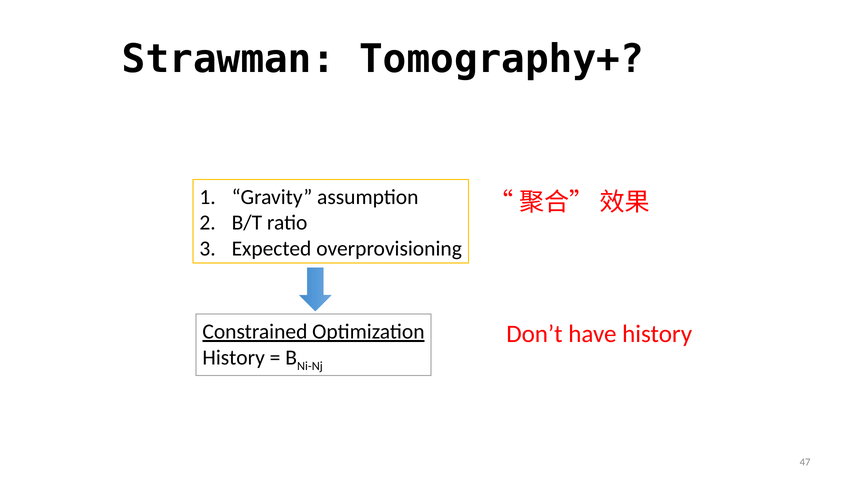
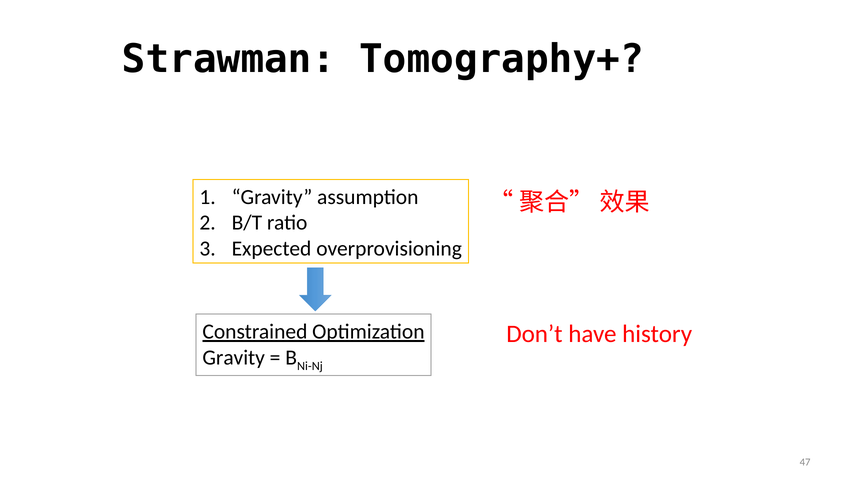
History: History -> Gravity (234, 357)
